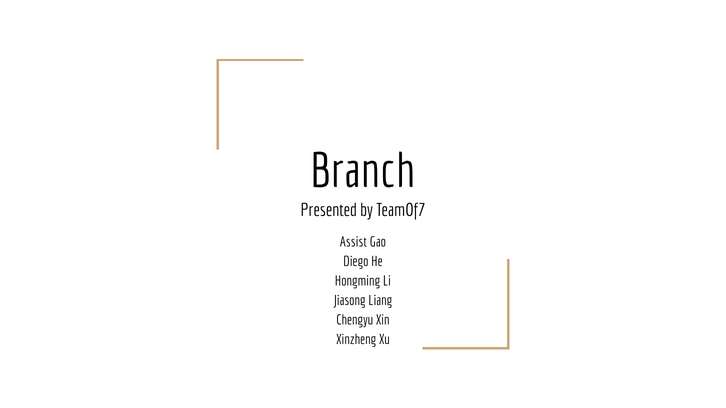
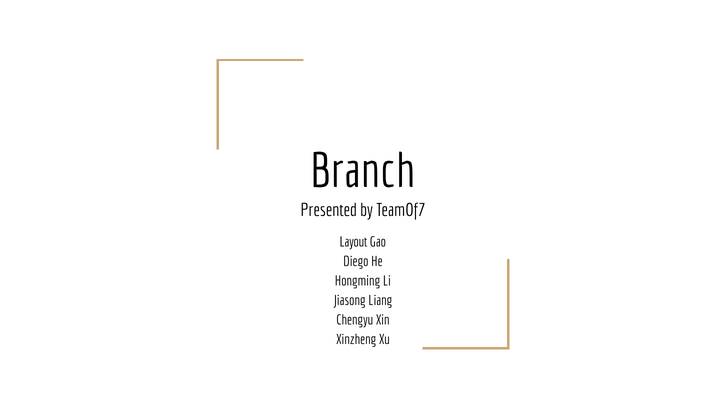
Assist: Assist -> Layout (353, 243)
